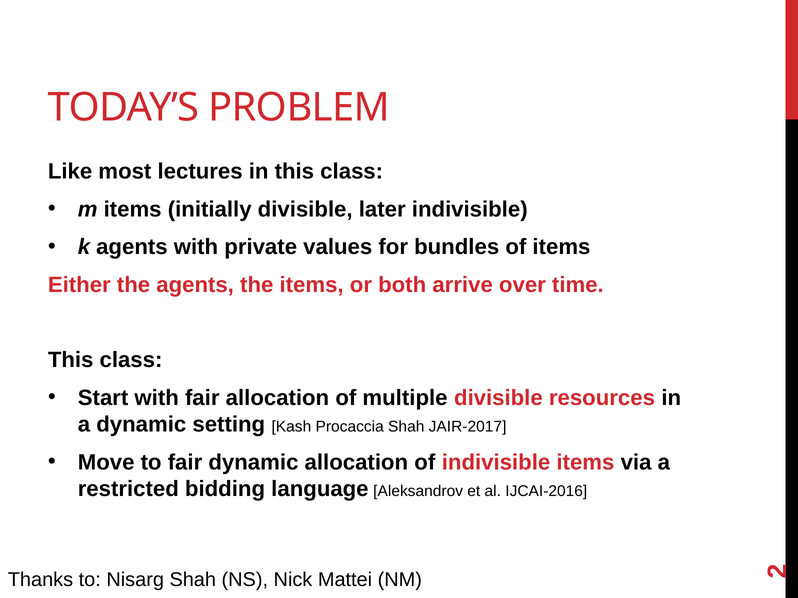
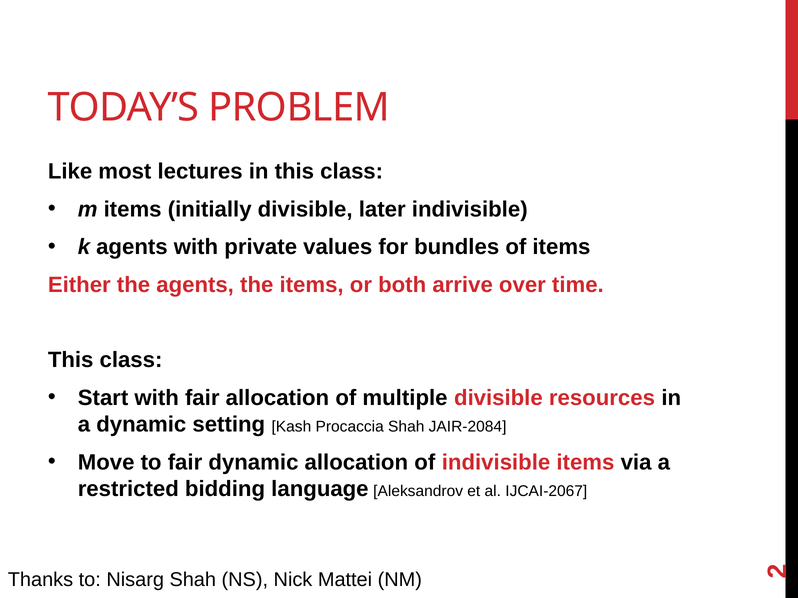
JAIR-2017: JAIR-2017 -> JAIR-2084 (468, 427)
IJCAI-2016: IJCAI-2016 -> IJCAI-2067 (546, 491)
